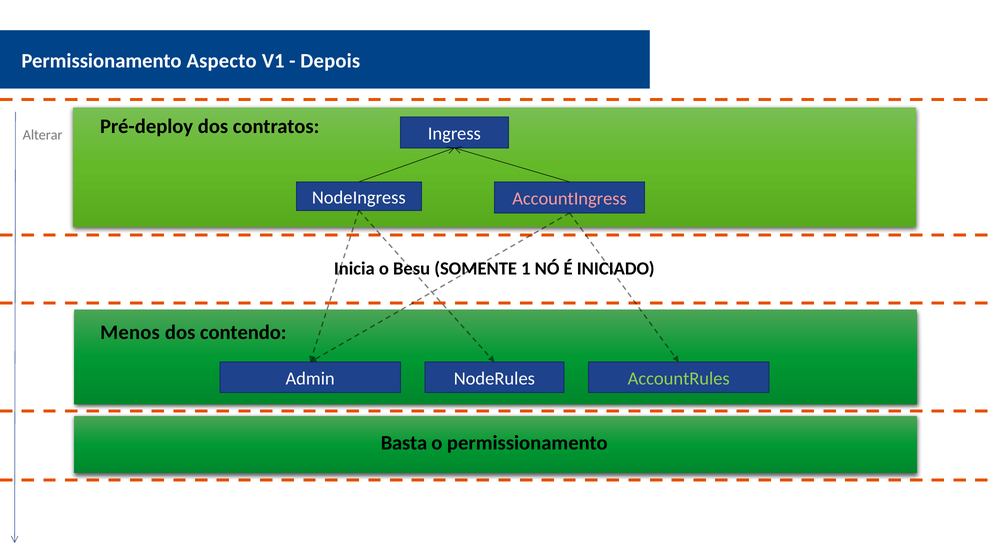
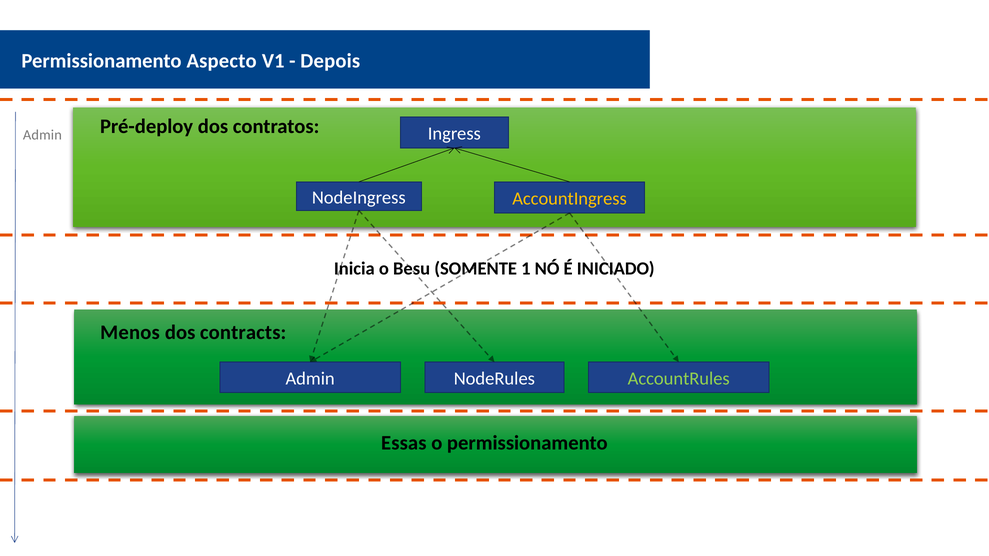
Alterar: Alterar -> Admin (42, 135)
AccountIngress colour: pink -> yellow (570, 199)
contendo: contendo -> contracts (243, 332)
Basta: Basta -> Essas (404, 443)
